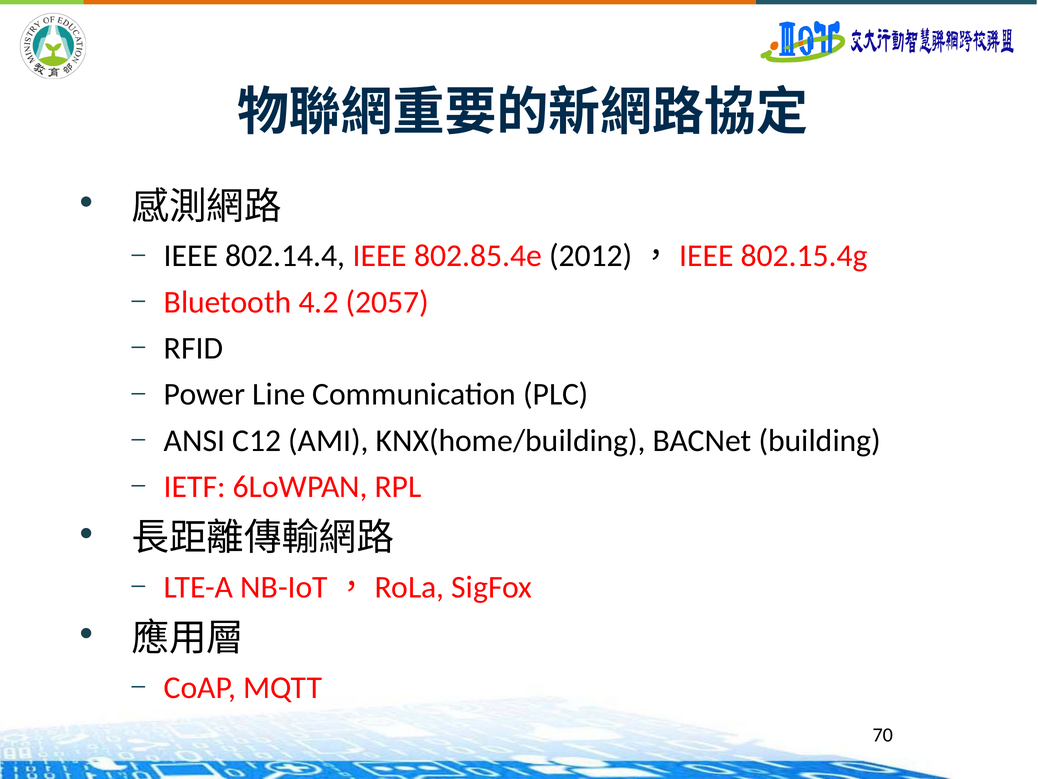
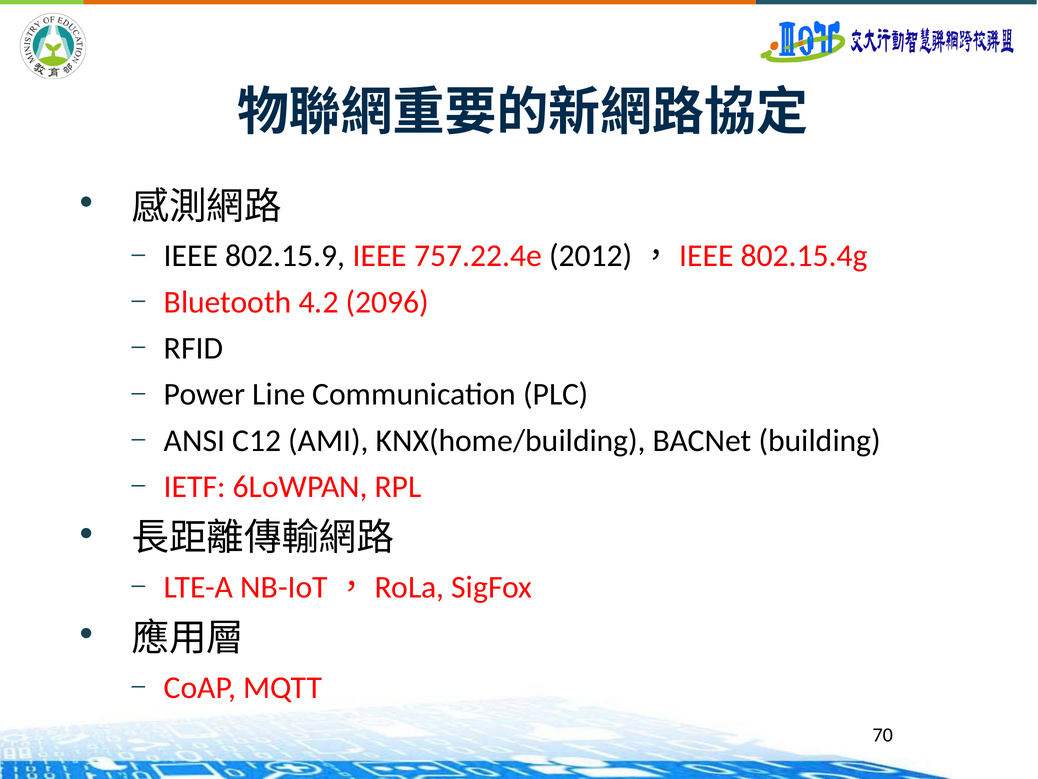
802.14.4: 802.14.4 -> 802.15.9 (285, 256)
802.85.4e: 802.85.4e -> 757.22.4e (478, 256)
2057: 2057 -> 2096 (387, 302)
